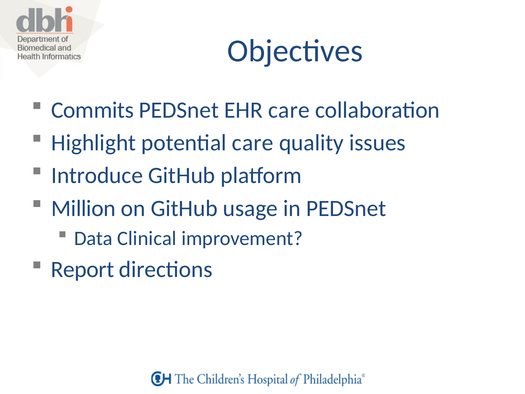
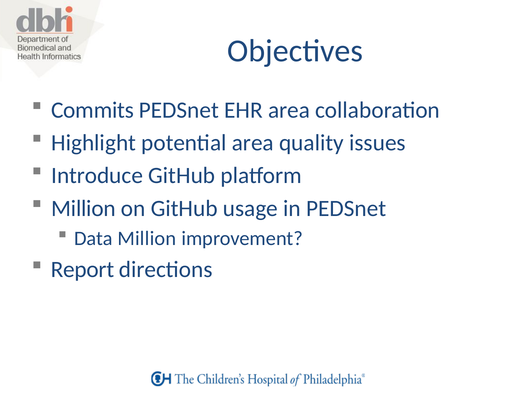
EHR care: care -> area (289, 110)
potential care: care -> area (253, 143)
Data Clinical: Clinical -> Million (147, 238)
